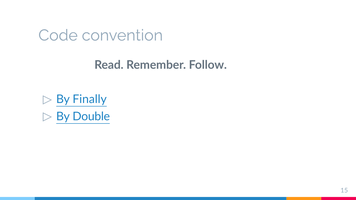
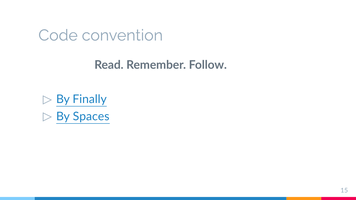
Double: Double -> Spaces (91, 117)
